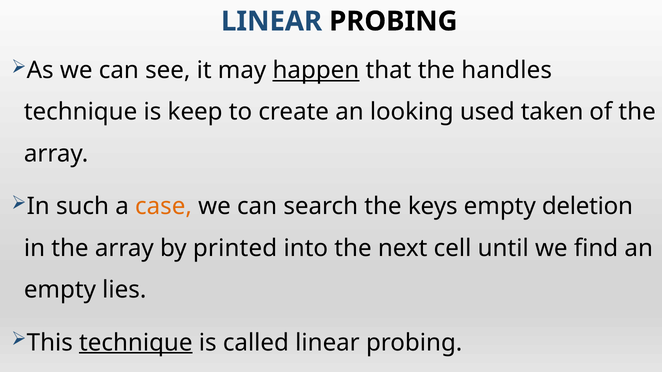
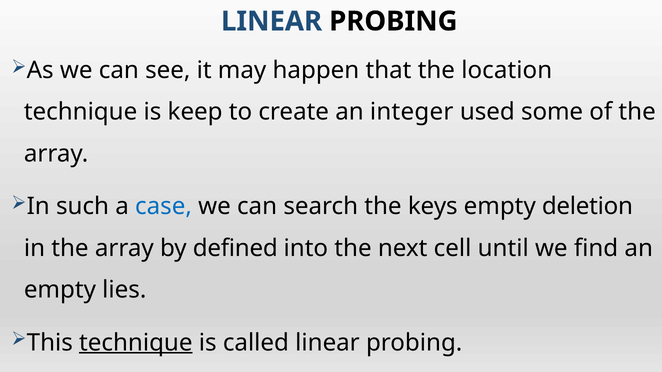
happen underline: present -> none (316, 70)
handles: handles -> location (507, 70)
looking: looking -> integer (412, 112)
taken: taken -> some (552, 112)
case colour: orange -> blue (163, 207)
printed: printed -> defined (235, 248)
